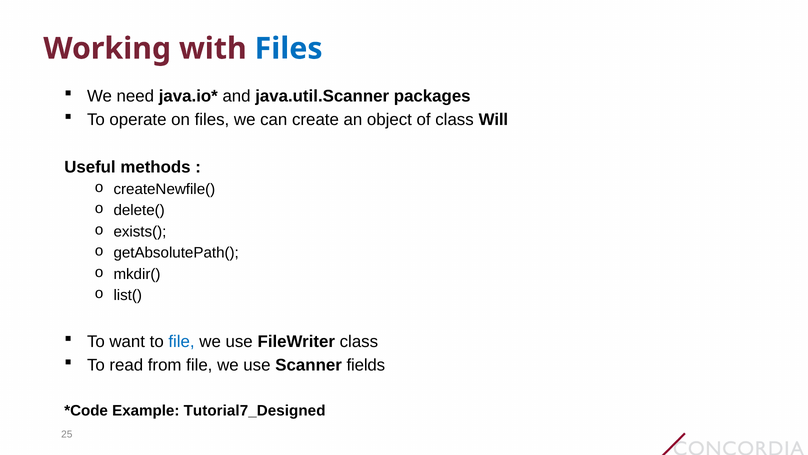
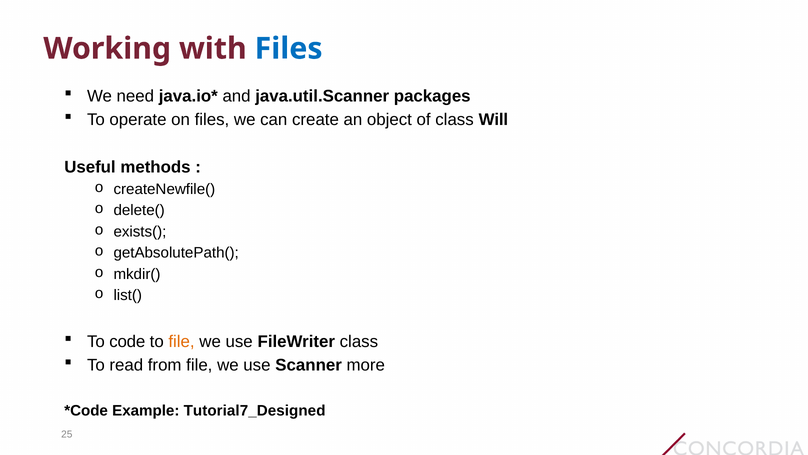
want: want -> code (127, 341)
file colour: blue -> orange (181, 341)
fields: fields -> more (366, 365)
